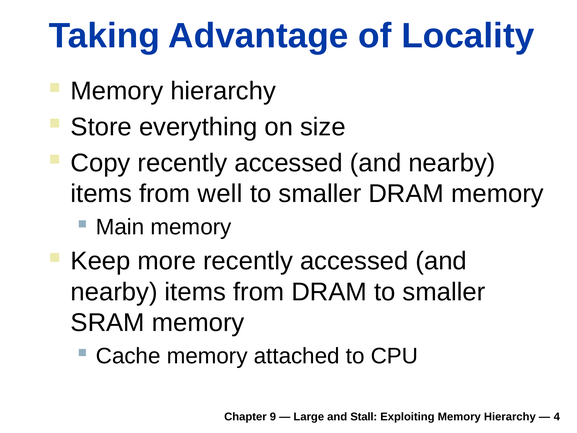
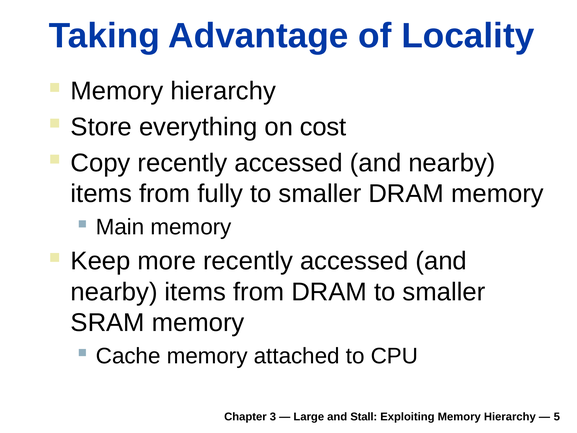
size: size -> cost (323, 127)
well: well -> fully (220, 194)
9: 9 -> 3 (273, 416)
4: 4 -> 5 (557, 416)
